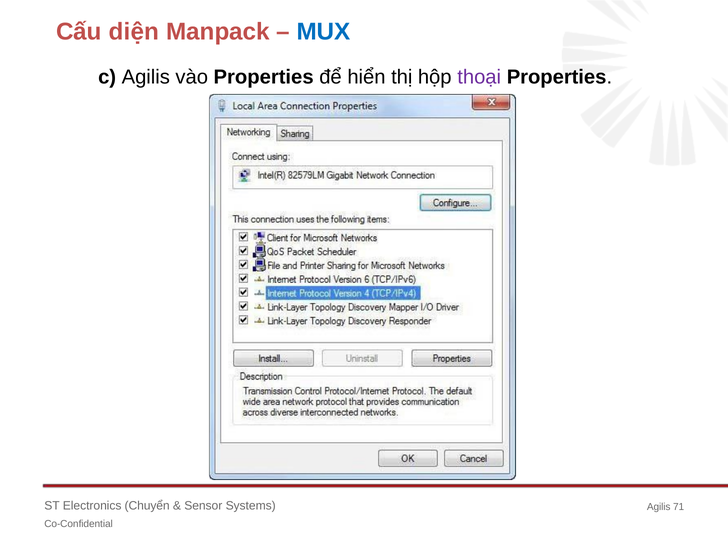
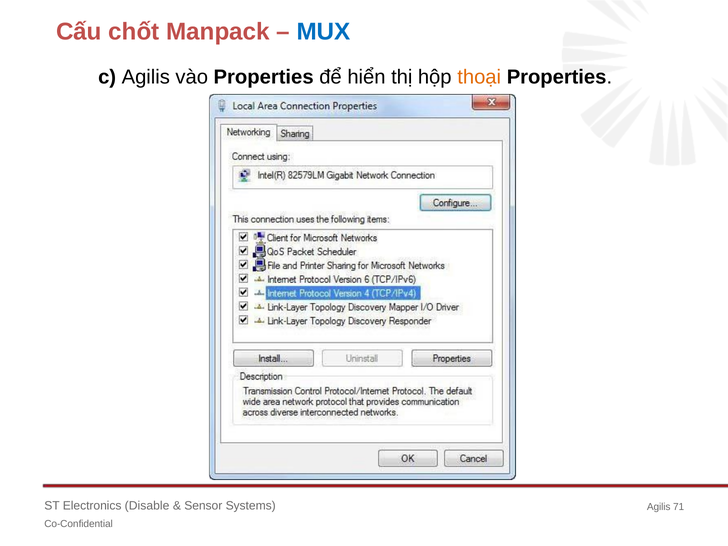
diện: diện -> chốt (134, 32)
thoại colour: purple -> orange (479, 77)
Chuyển: Chuyển -> Disable (147, 506)
